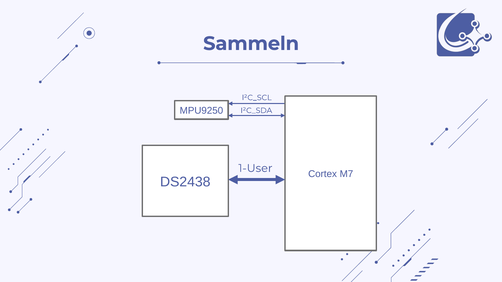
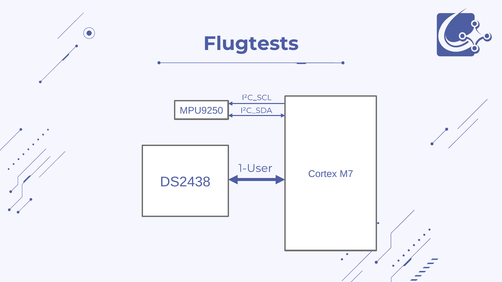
Sammeln: Sammeln -> Flugtests (251, 44)
